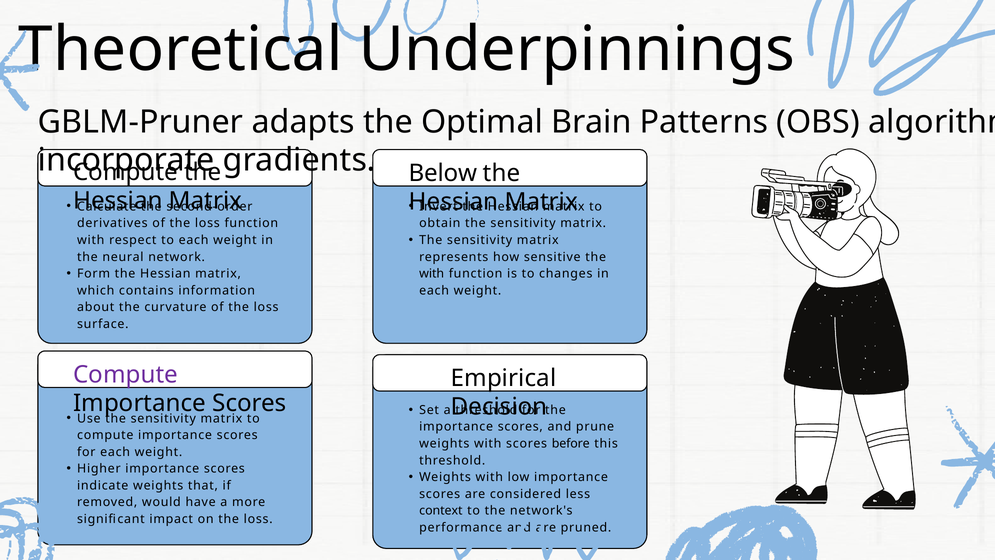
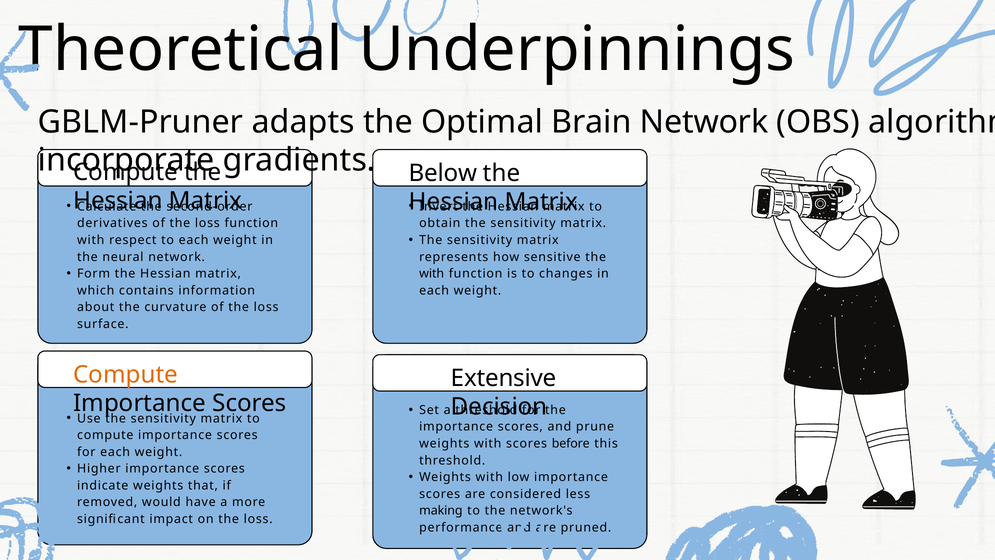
Brain Patterns: Patterns -> Network (704, 122)
Compute colour: purple -> orange (126, 375)
Empirical: Empirical -> Extensive (504, 378)
context: context -> making (441, 511)
